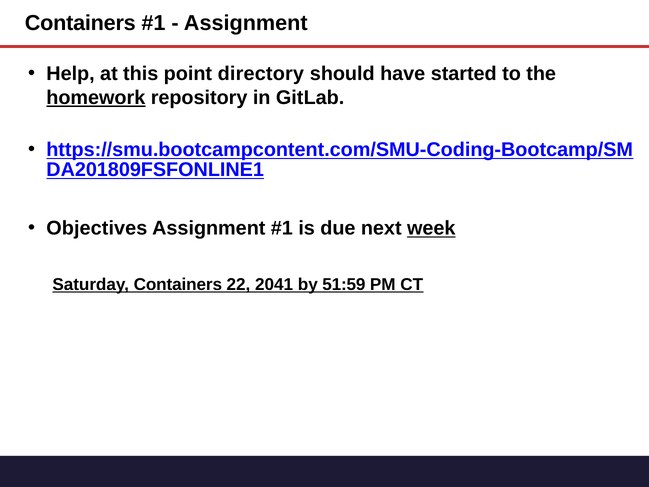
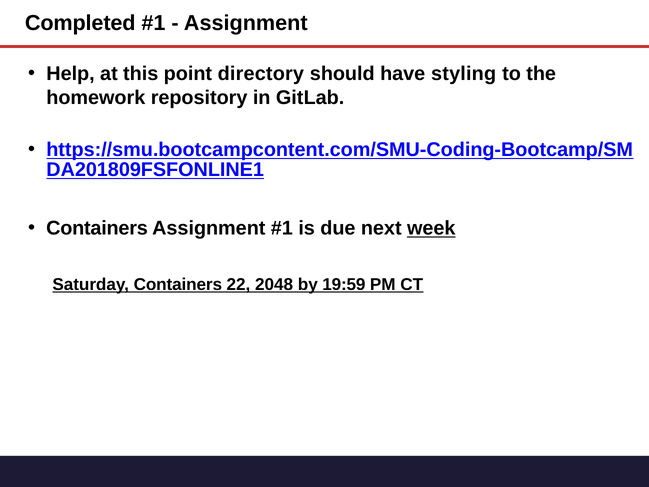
Containers: Containers -> Completed (80, 23)
started: started -> styling (464, 74)
homework underline: present -> none (96, 98)
Objectives: Objectives -> Containers (97, 228)
2041: 2041 -> 2048 (274, 284)
51:59: 51:59 -> 19:59 (344, 284)
